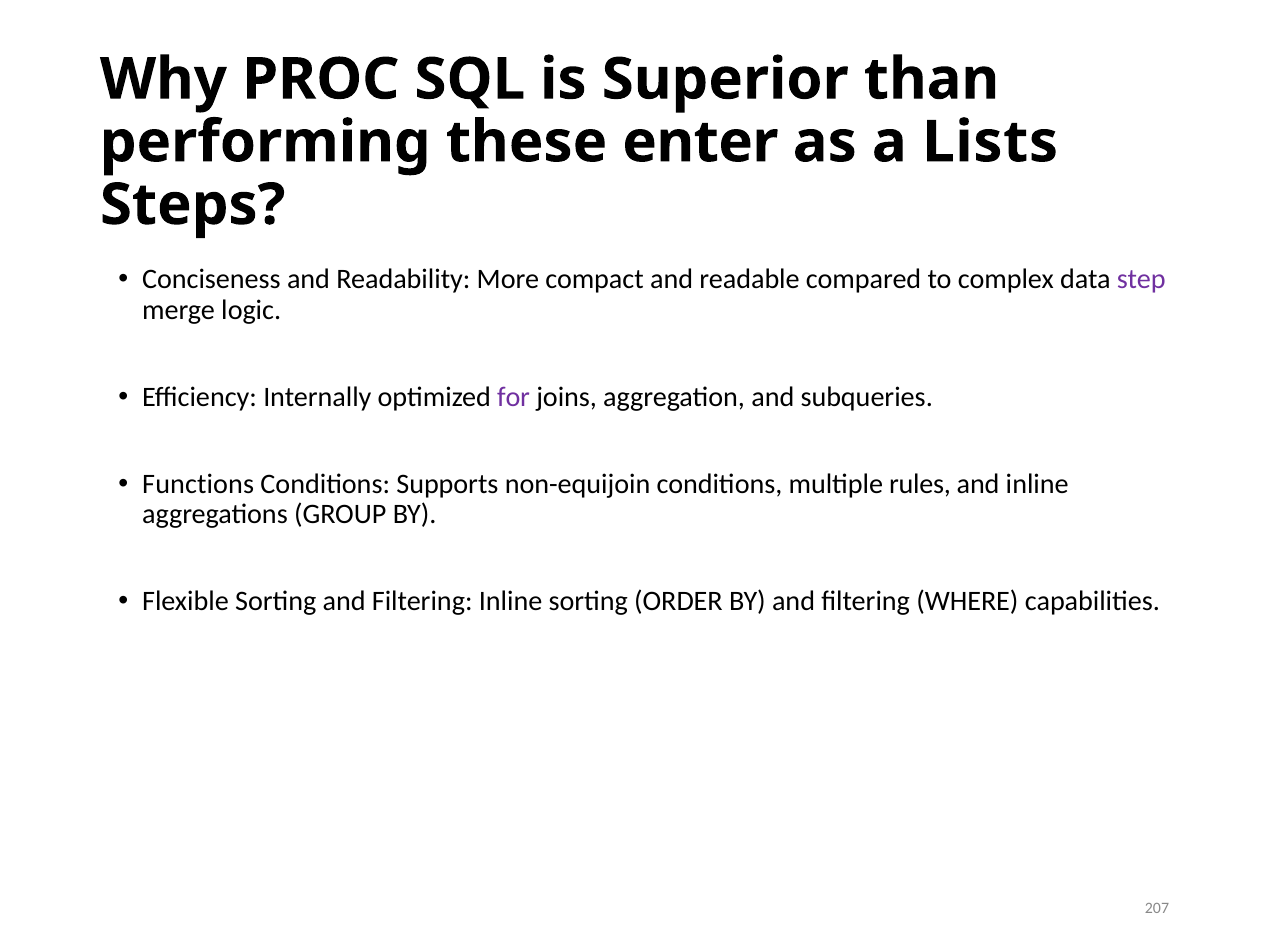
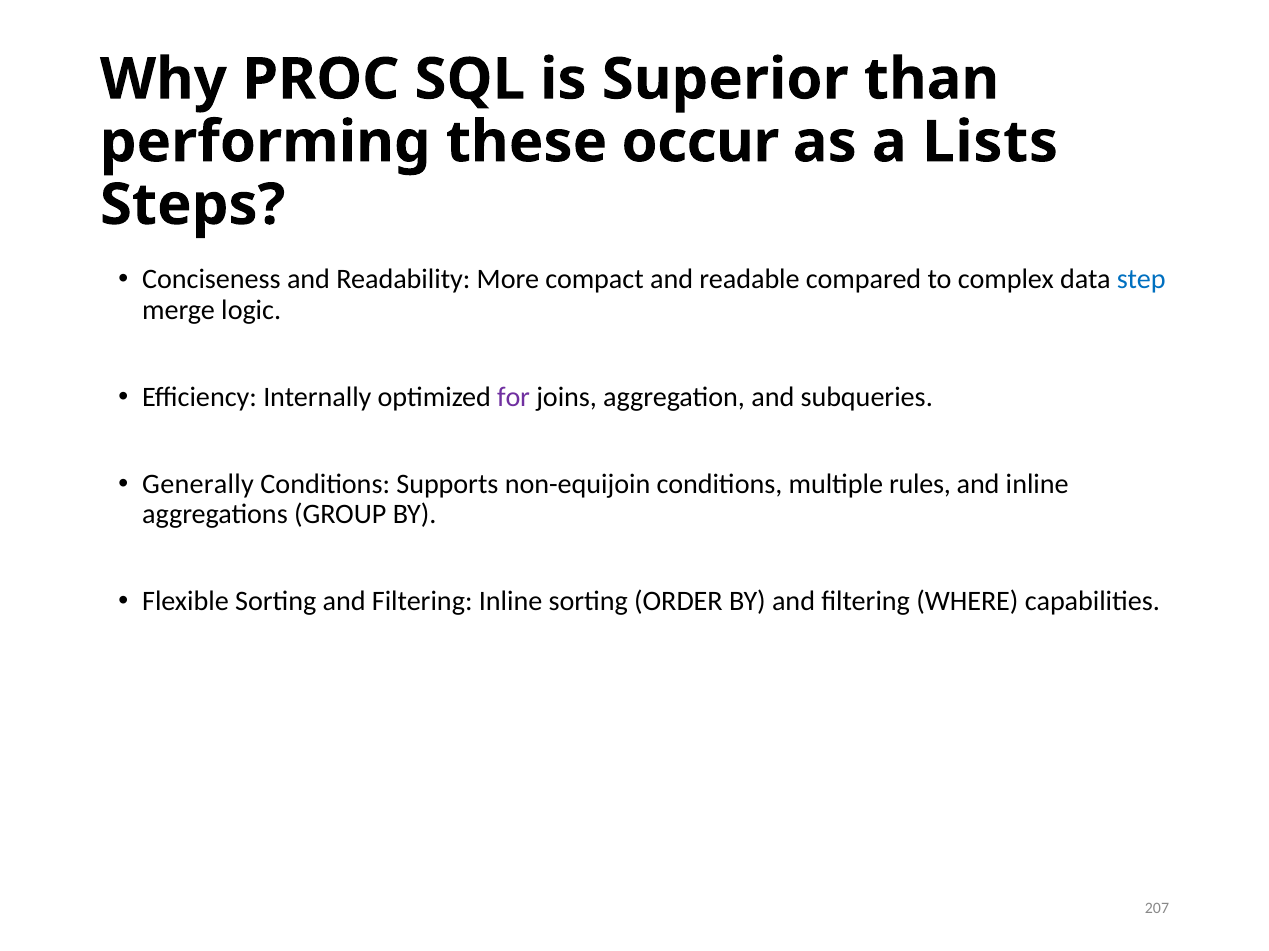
enter: enter -> occur (700, 142)
step colour: purple -> blue (1141, 280)
Functions: Functions -> Generally (198, 485)
